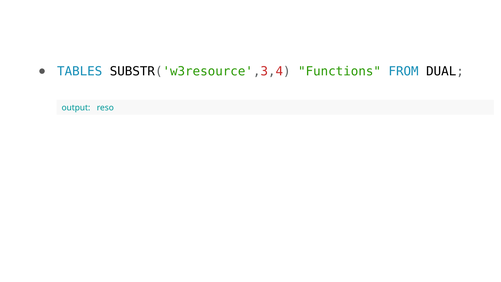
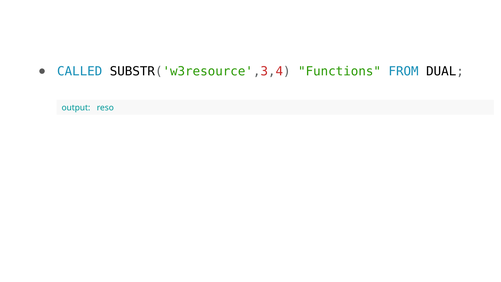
TABLES: TABLES -> CALLED (80, 71)
